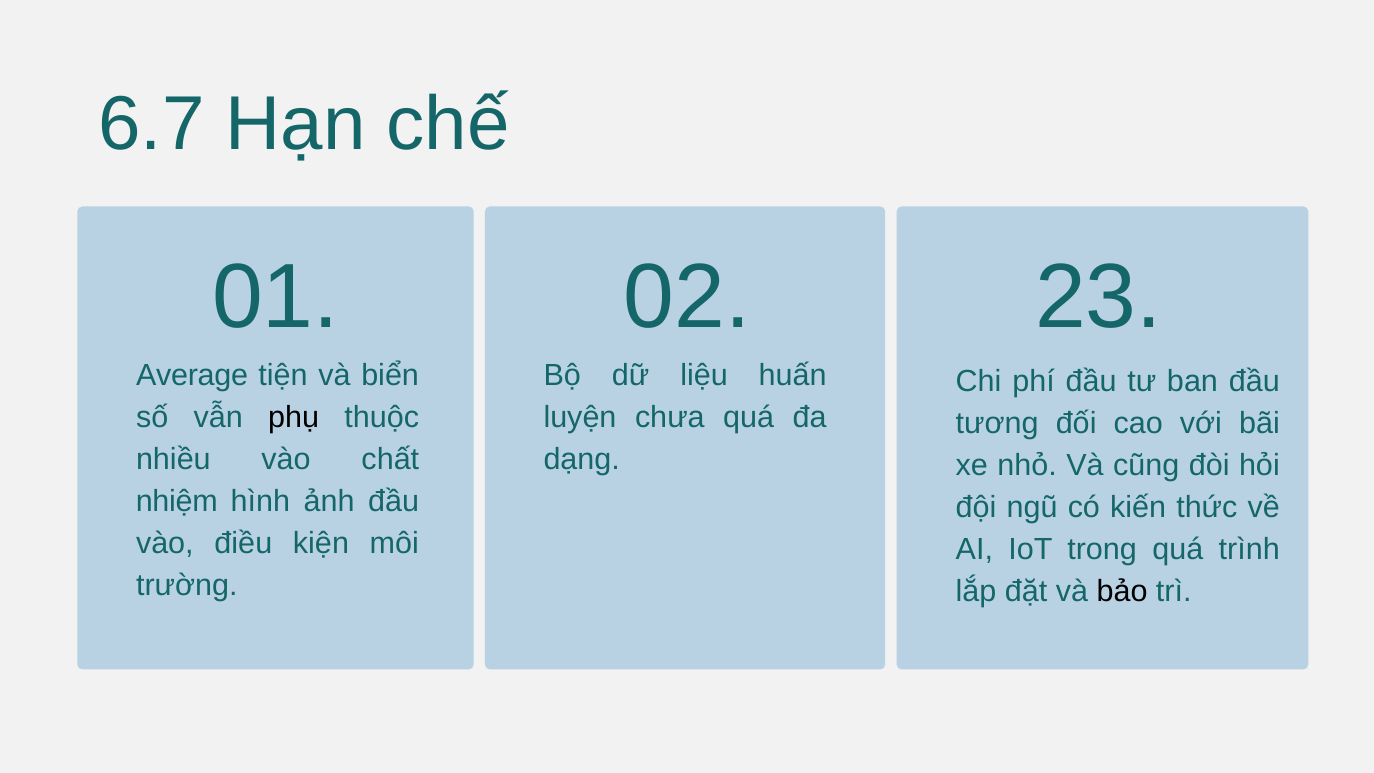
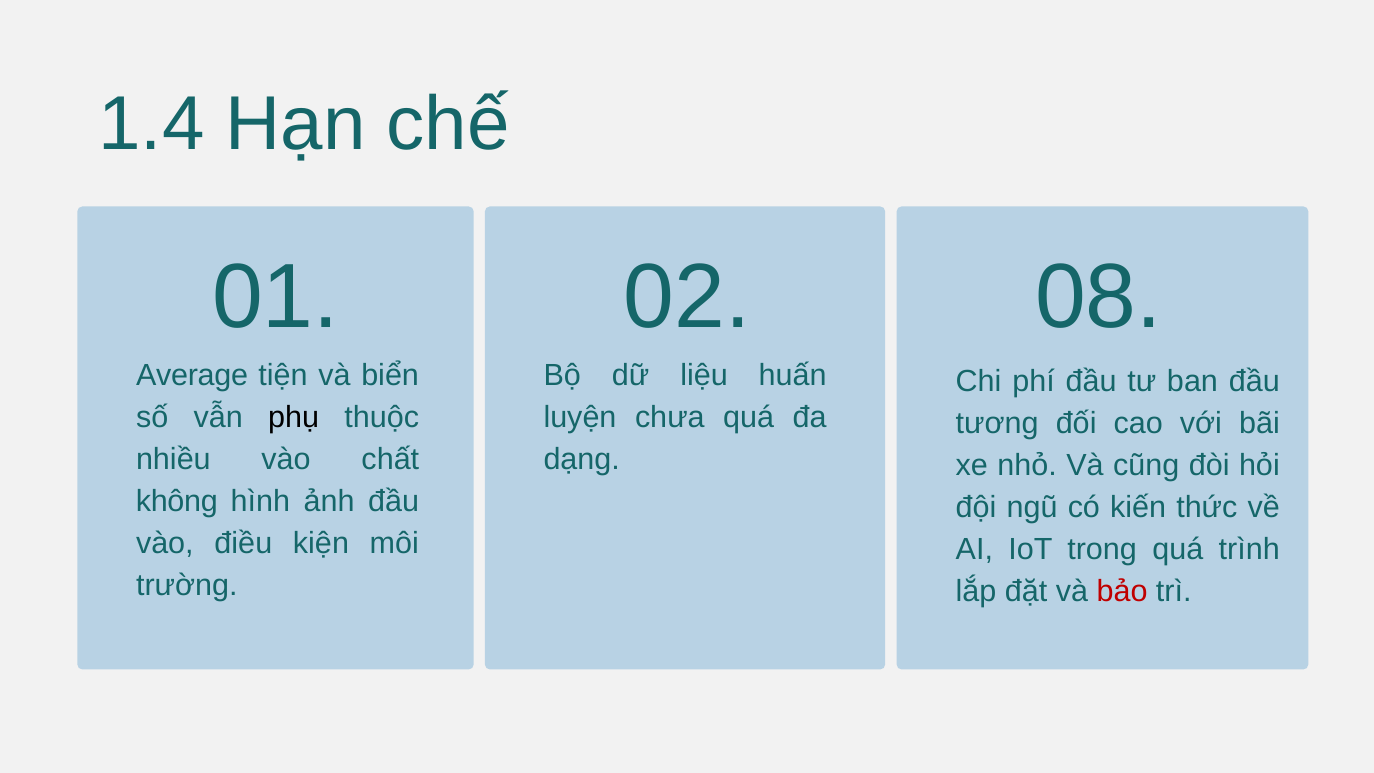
6.7: 6.7 -> 1.4 (151, 125)
23: 23 -> 08 (1099, 297)
nhiệm: nhiệm -> không (177, 501)
bảo colour: black -> red (1122, 592)
